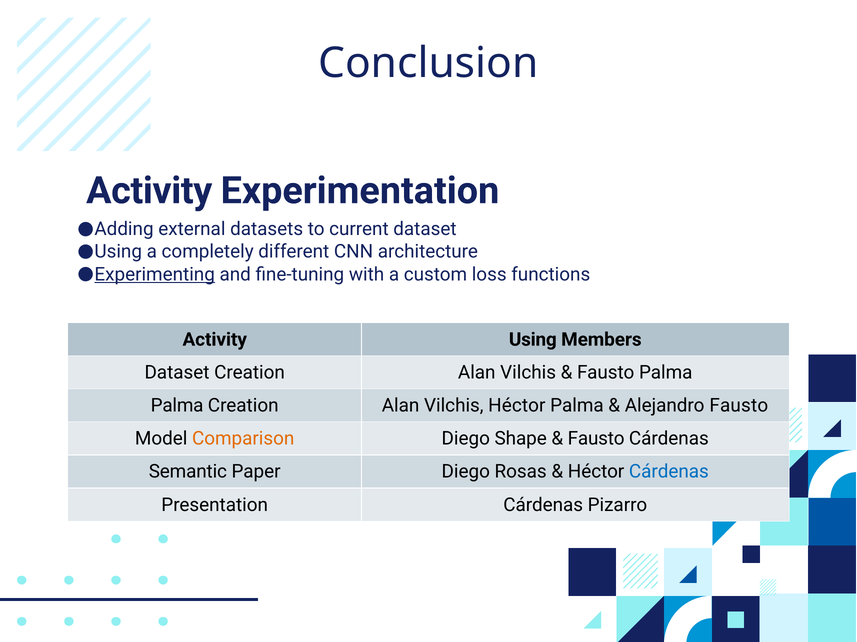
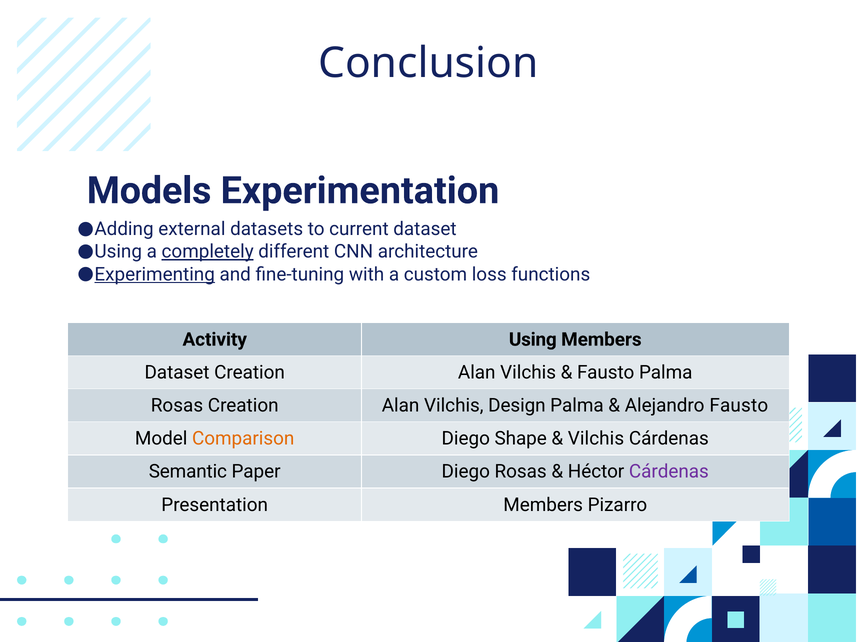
Activity: Activity -> Models (149, 191)
completely underline: none -> present (208, 252)
Palma: Palma -> Rosas (177, 406)
Vilchis Héctor: Héctor -> Design (517, 406)
Fausto: Fausto -> Vilchis (596, 439)
Cárdenas colour: blue -> purple (669, 472)
Presentation Cárdenas: Cárdenas -> Members (543, 505)
